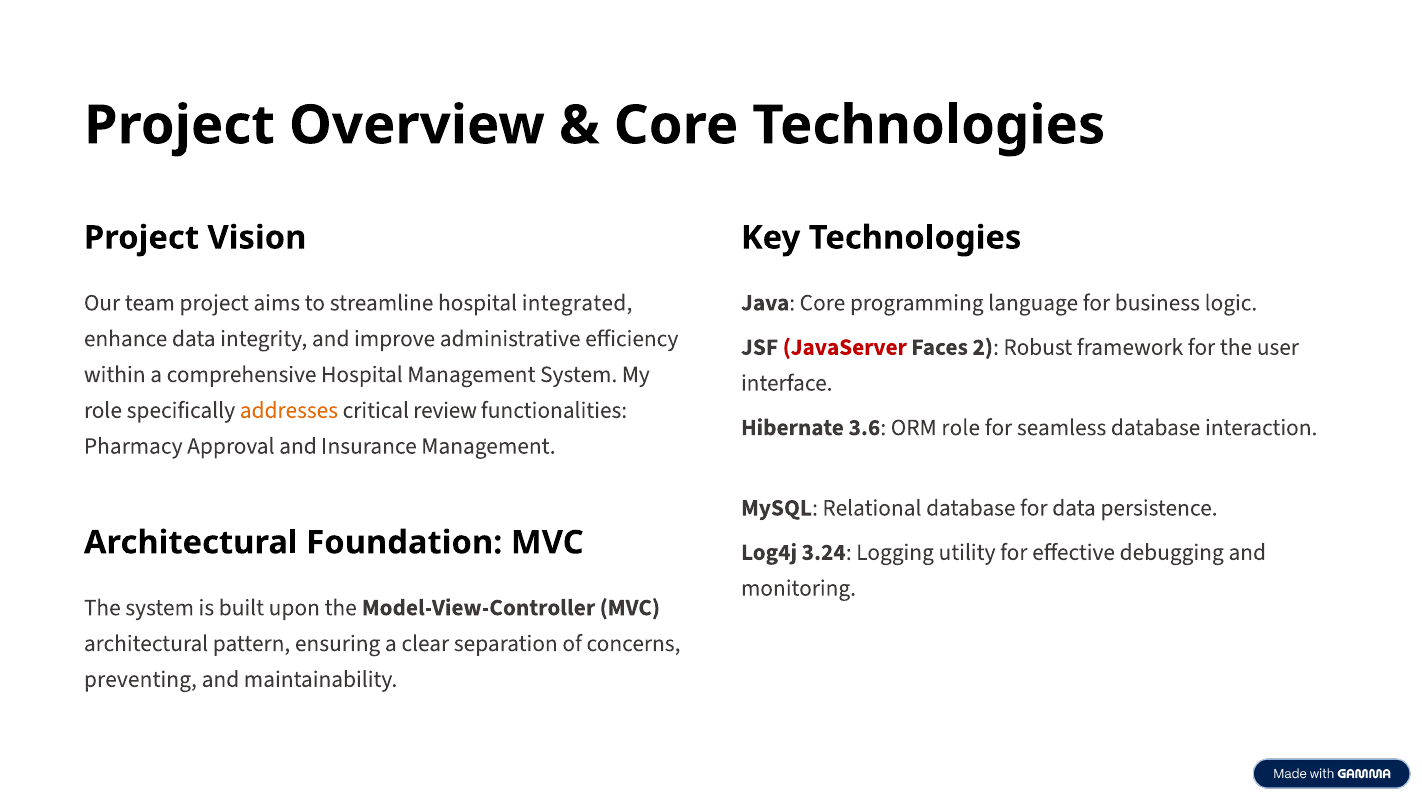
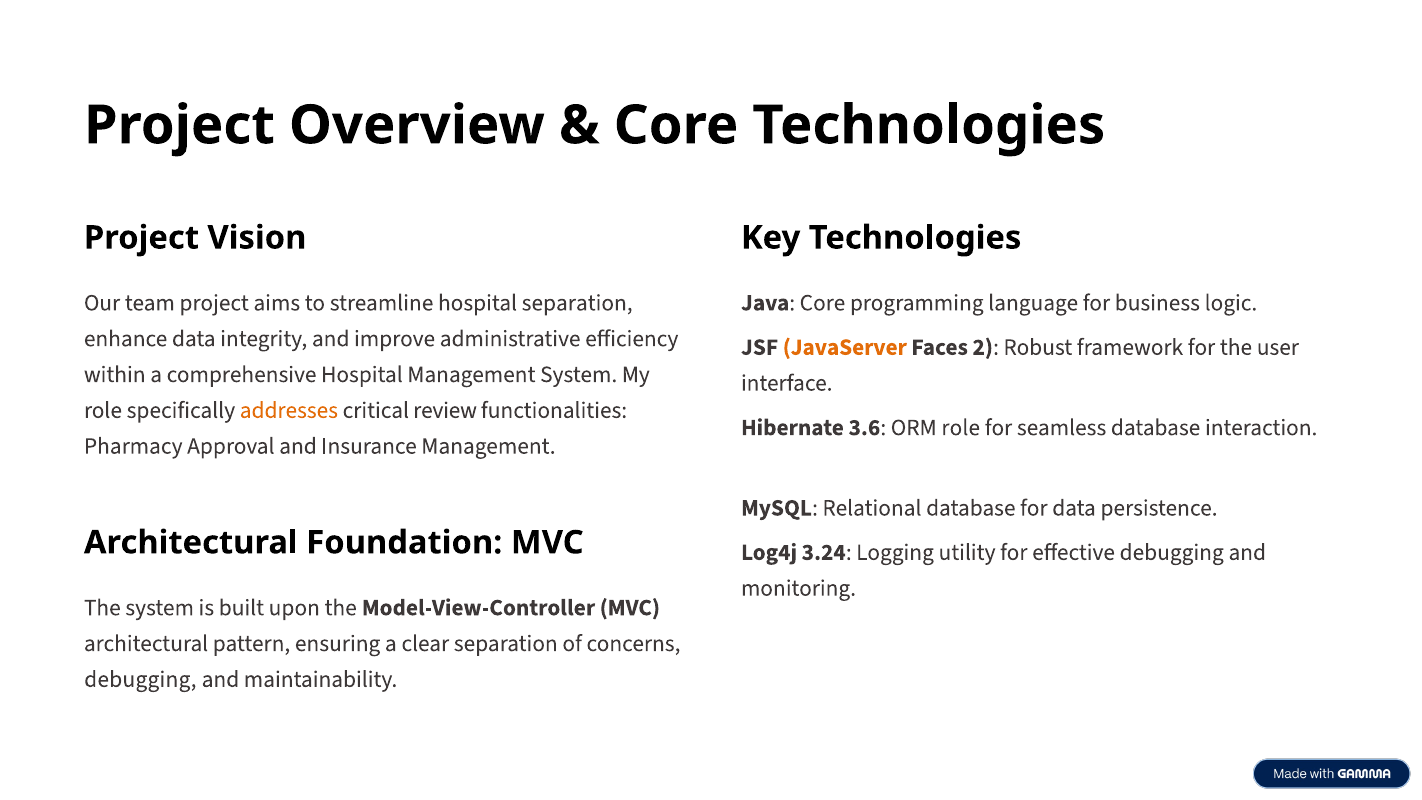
hospital integrated: integrated -> separation (577, 303)
JavaServer colour: red -> orange (845, 347)
preventing: preventing -> debugging (140, 679)
